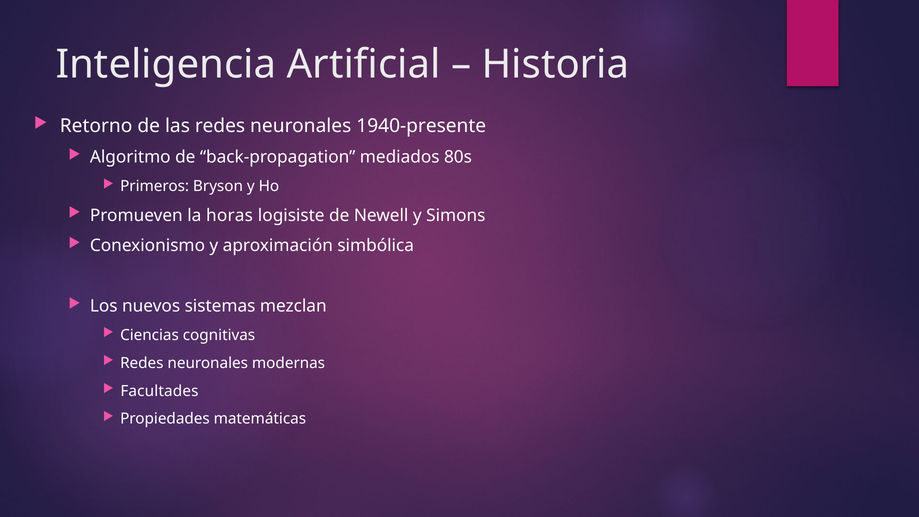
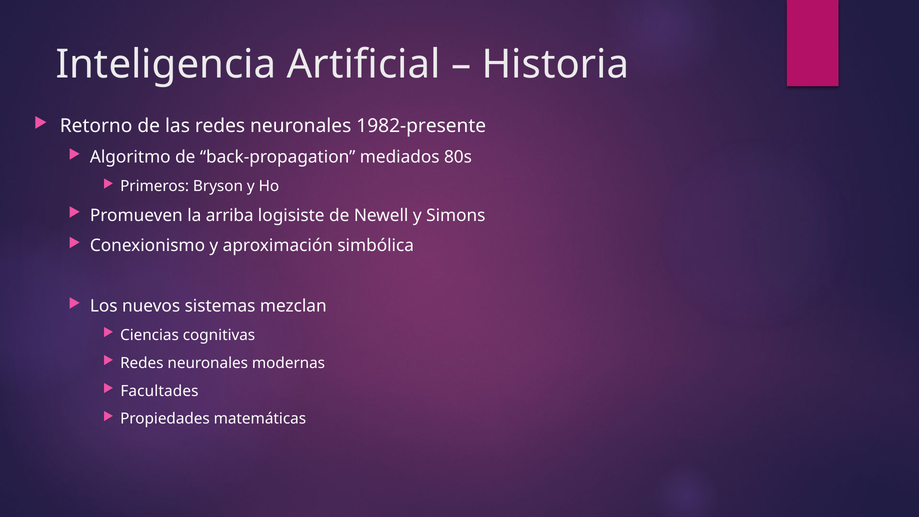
1940-presente: 1940-presente -> 1982-presente (421, 126)
horas: horas -> arriba (230, 215)
